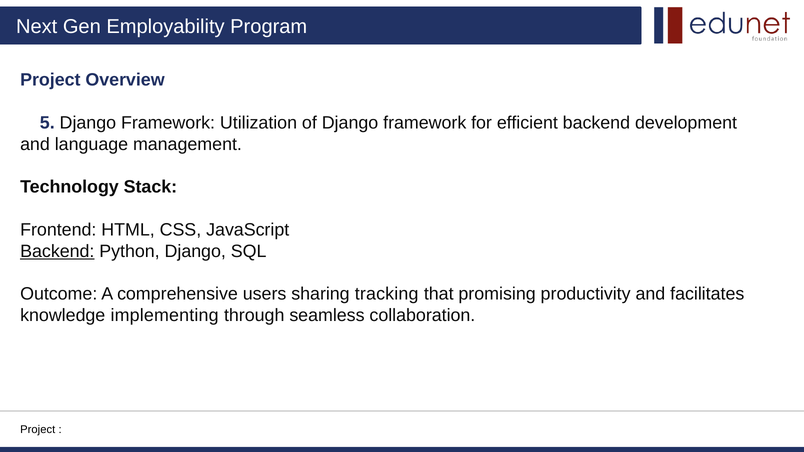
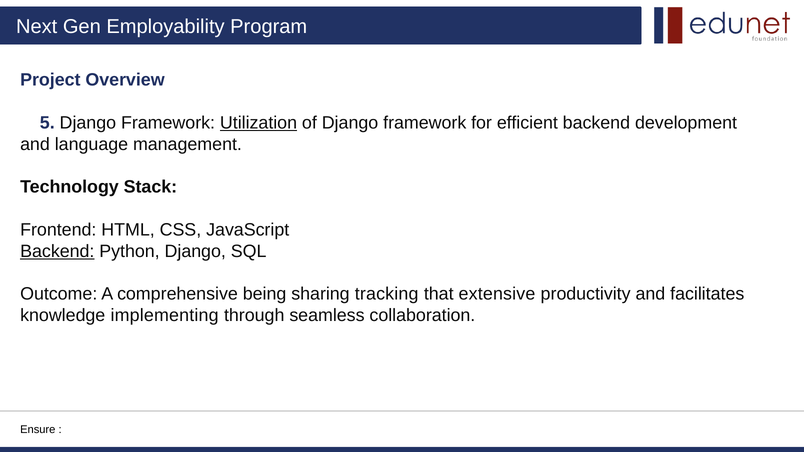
Utilization underline: none -> present (259, 123)
users: users -> being (265, 294)
promising: promising -> extensive (497, 294)
Project: Project -> Ensure (38, 430)
